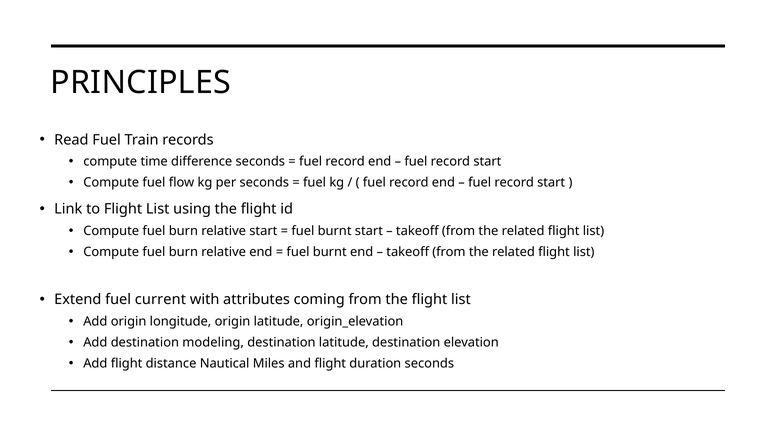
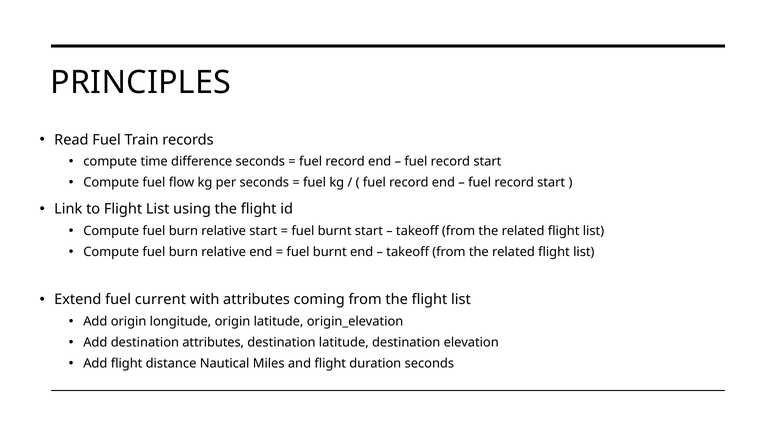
destination modeling: modeling -> attributes (213, 343)
